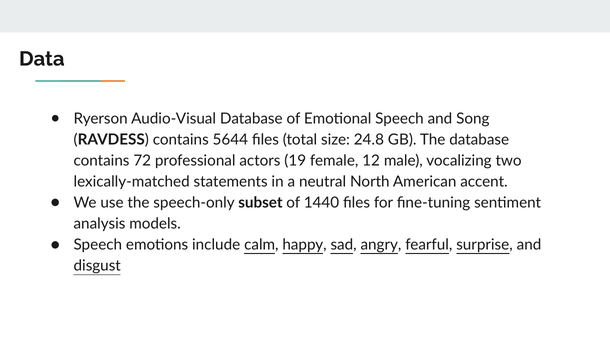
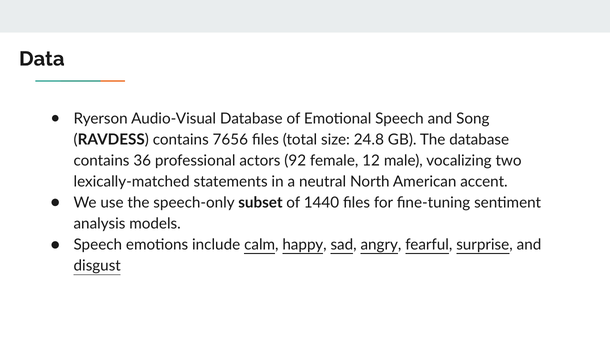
5644: 5644 -> 7656 (230, 140)
72: 72 -> 36 (142, 161)
19: 19 -> 92 (295, 161)
